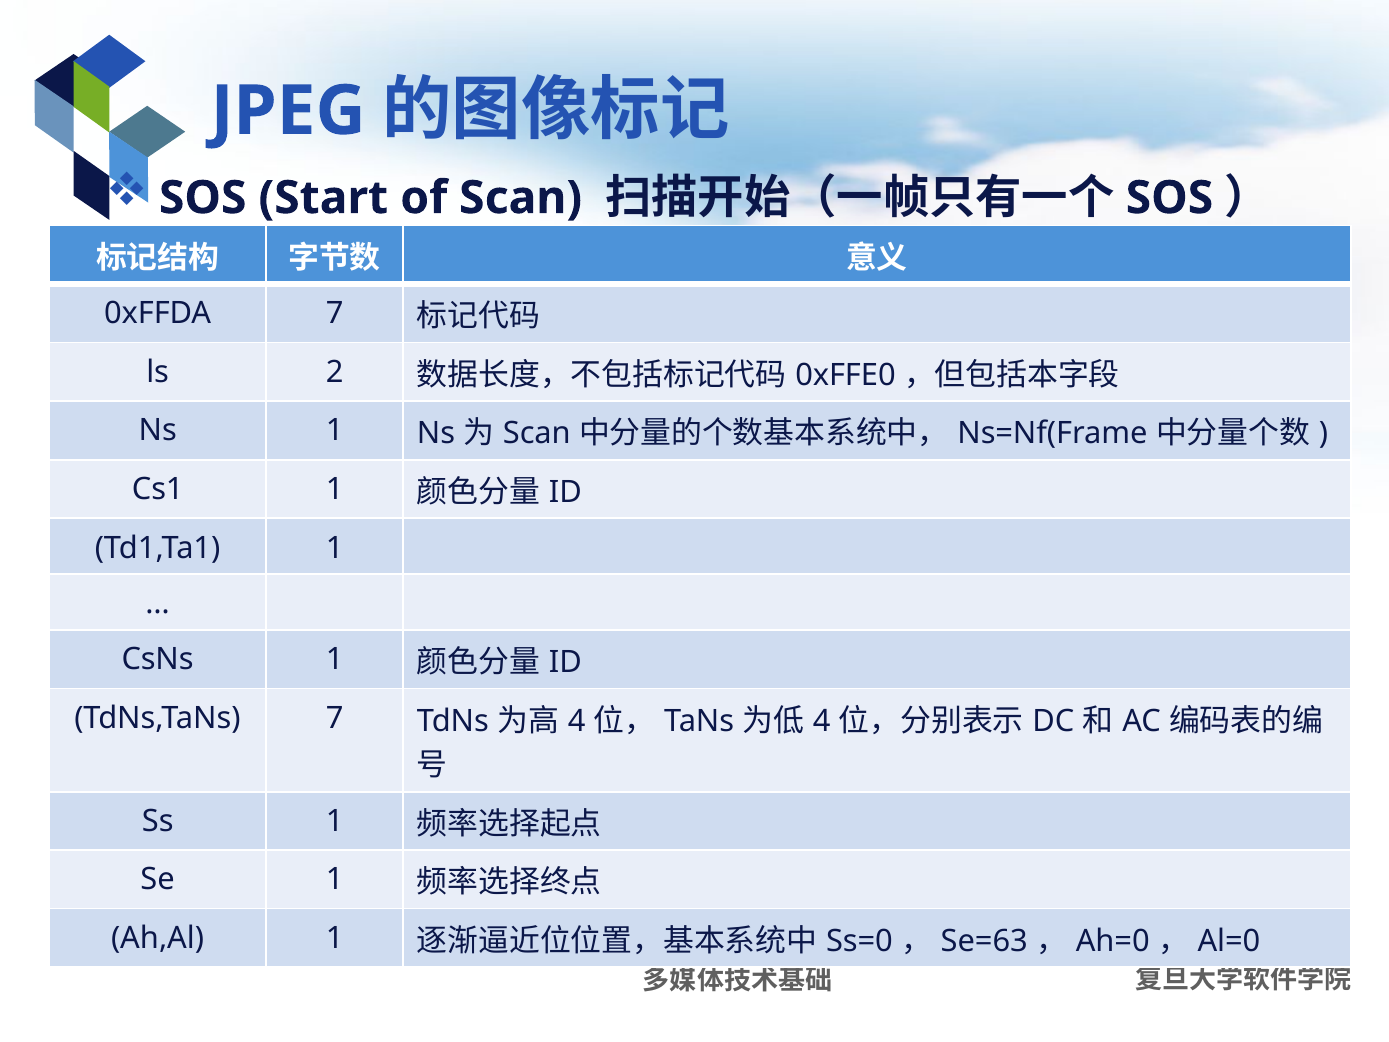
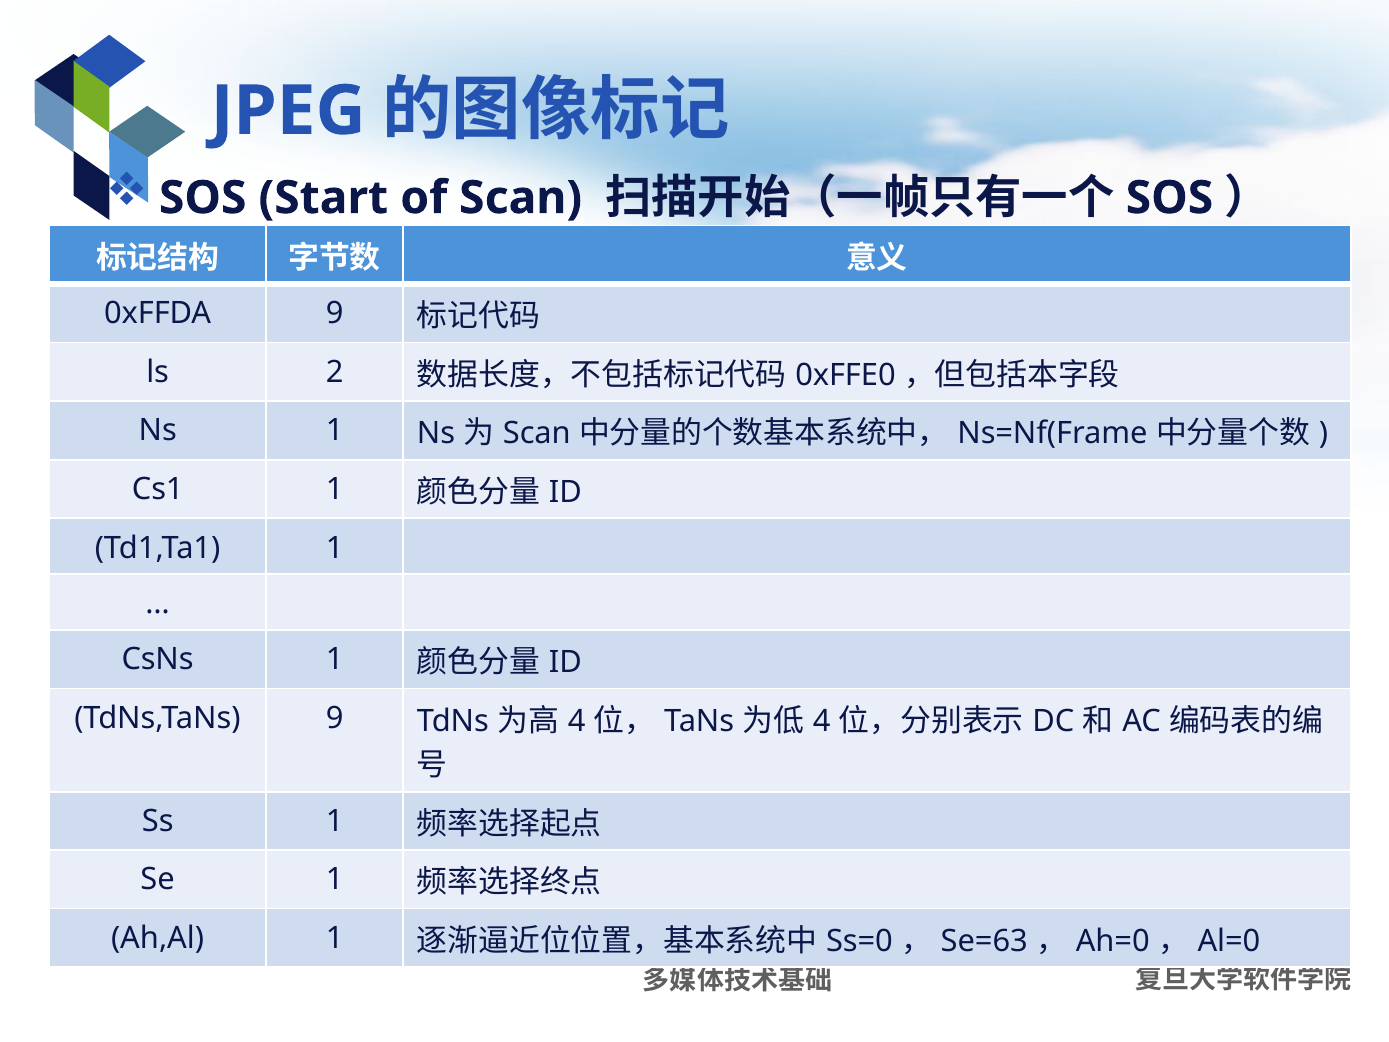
0xFFDA 7: 7 -> 9 (335, 314)
TdNs,TaNs 7: 7 -> 9 (335, 718)
